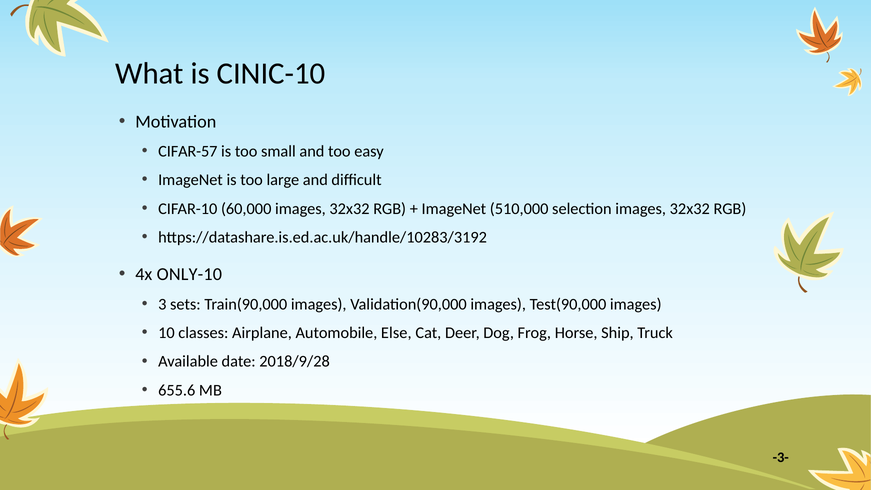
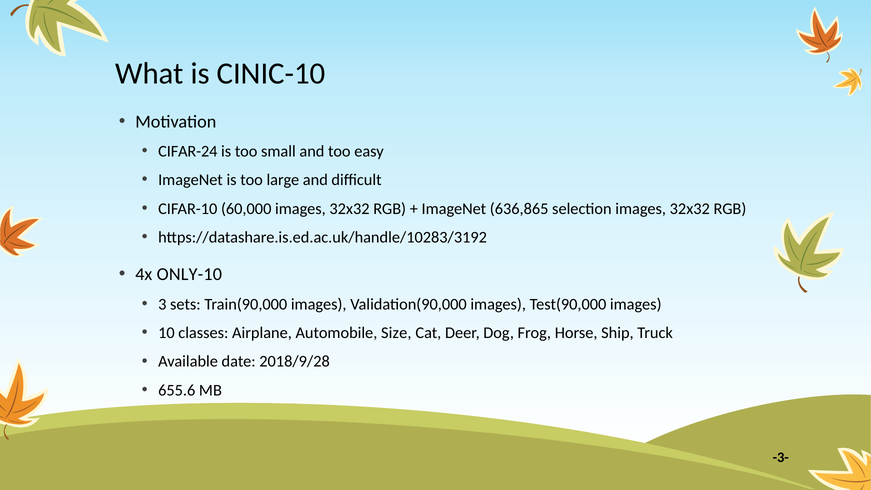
CIFAR-57: CIFAR-57 -> CIFAR-24 (188, 151)
510,000: 510,000 -> 636,865 (519, 209)
Else: Else -> Size (396, 333)
